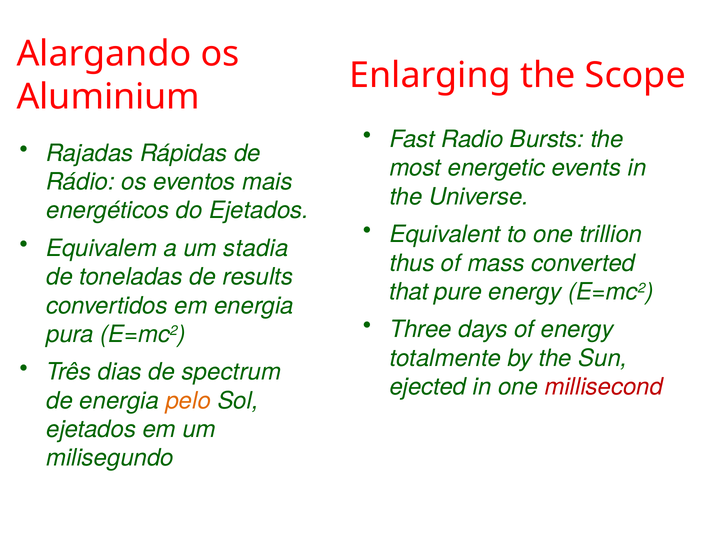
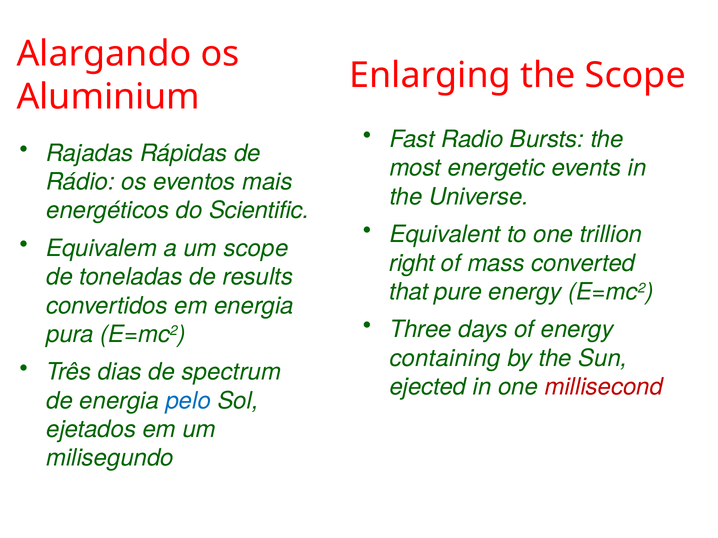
do Ejetados: Ejetados -> Scientific (259, 211)
um stadia: stadia -> scope (256, 248)
thus: thus -> right (412, 263)
totalmente: totalmente -> containing (445, 359)
pelo colour: orange -> blue (188, 401)
